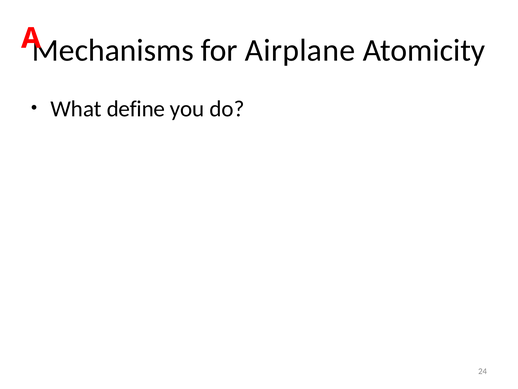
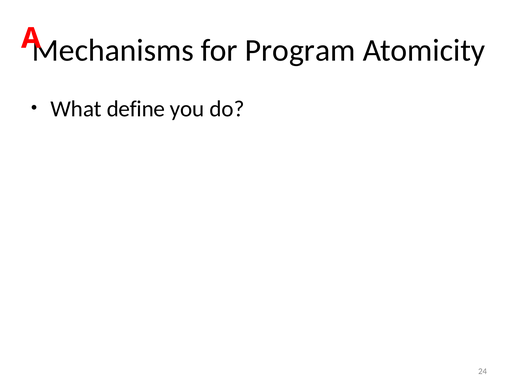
Airplane: Airplane -> Program (300, 50)
